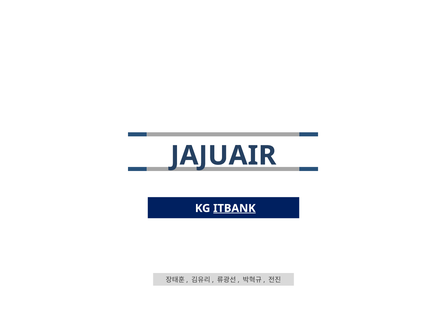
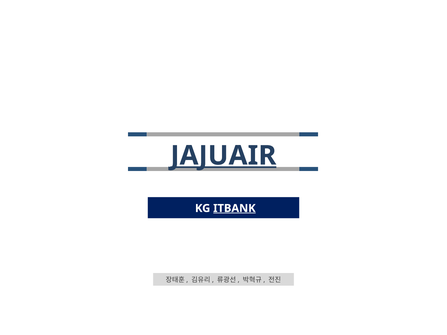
JAJUAIR underline: none -> present (223, 156)
